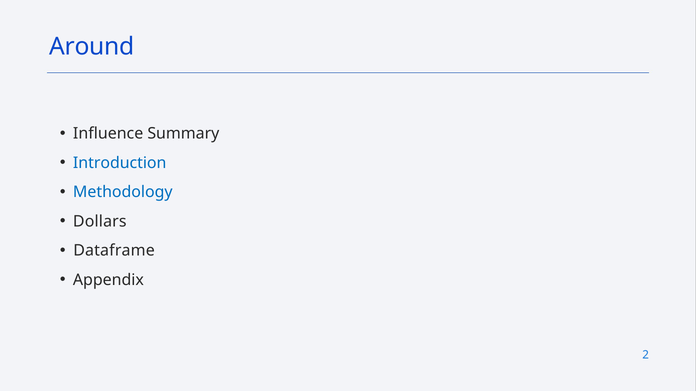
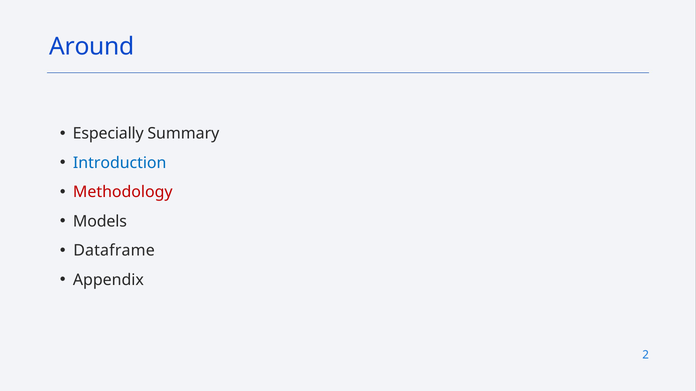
Influence: Influence -> Especially (108, 134)
Methodology colour: blue -> red (123, 192)
Dollars: Dollars -> Models (100, 222)
